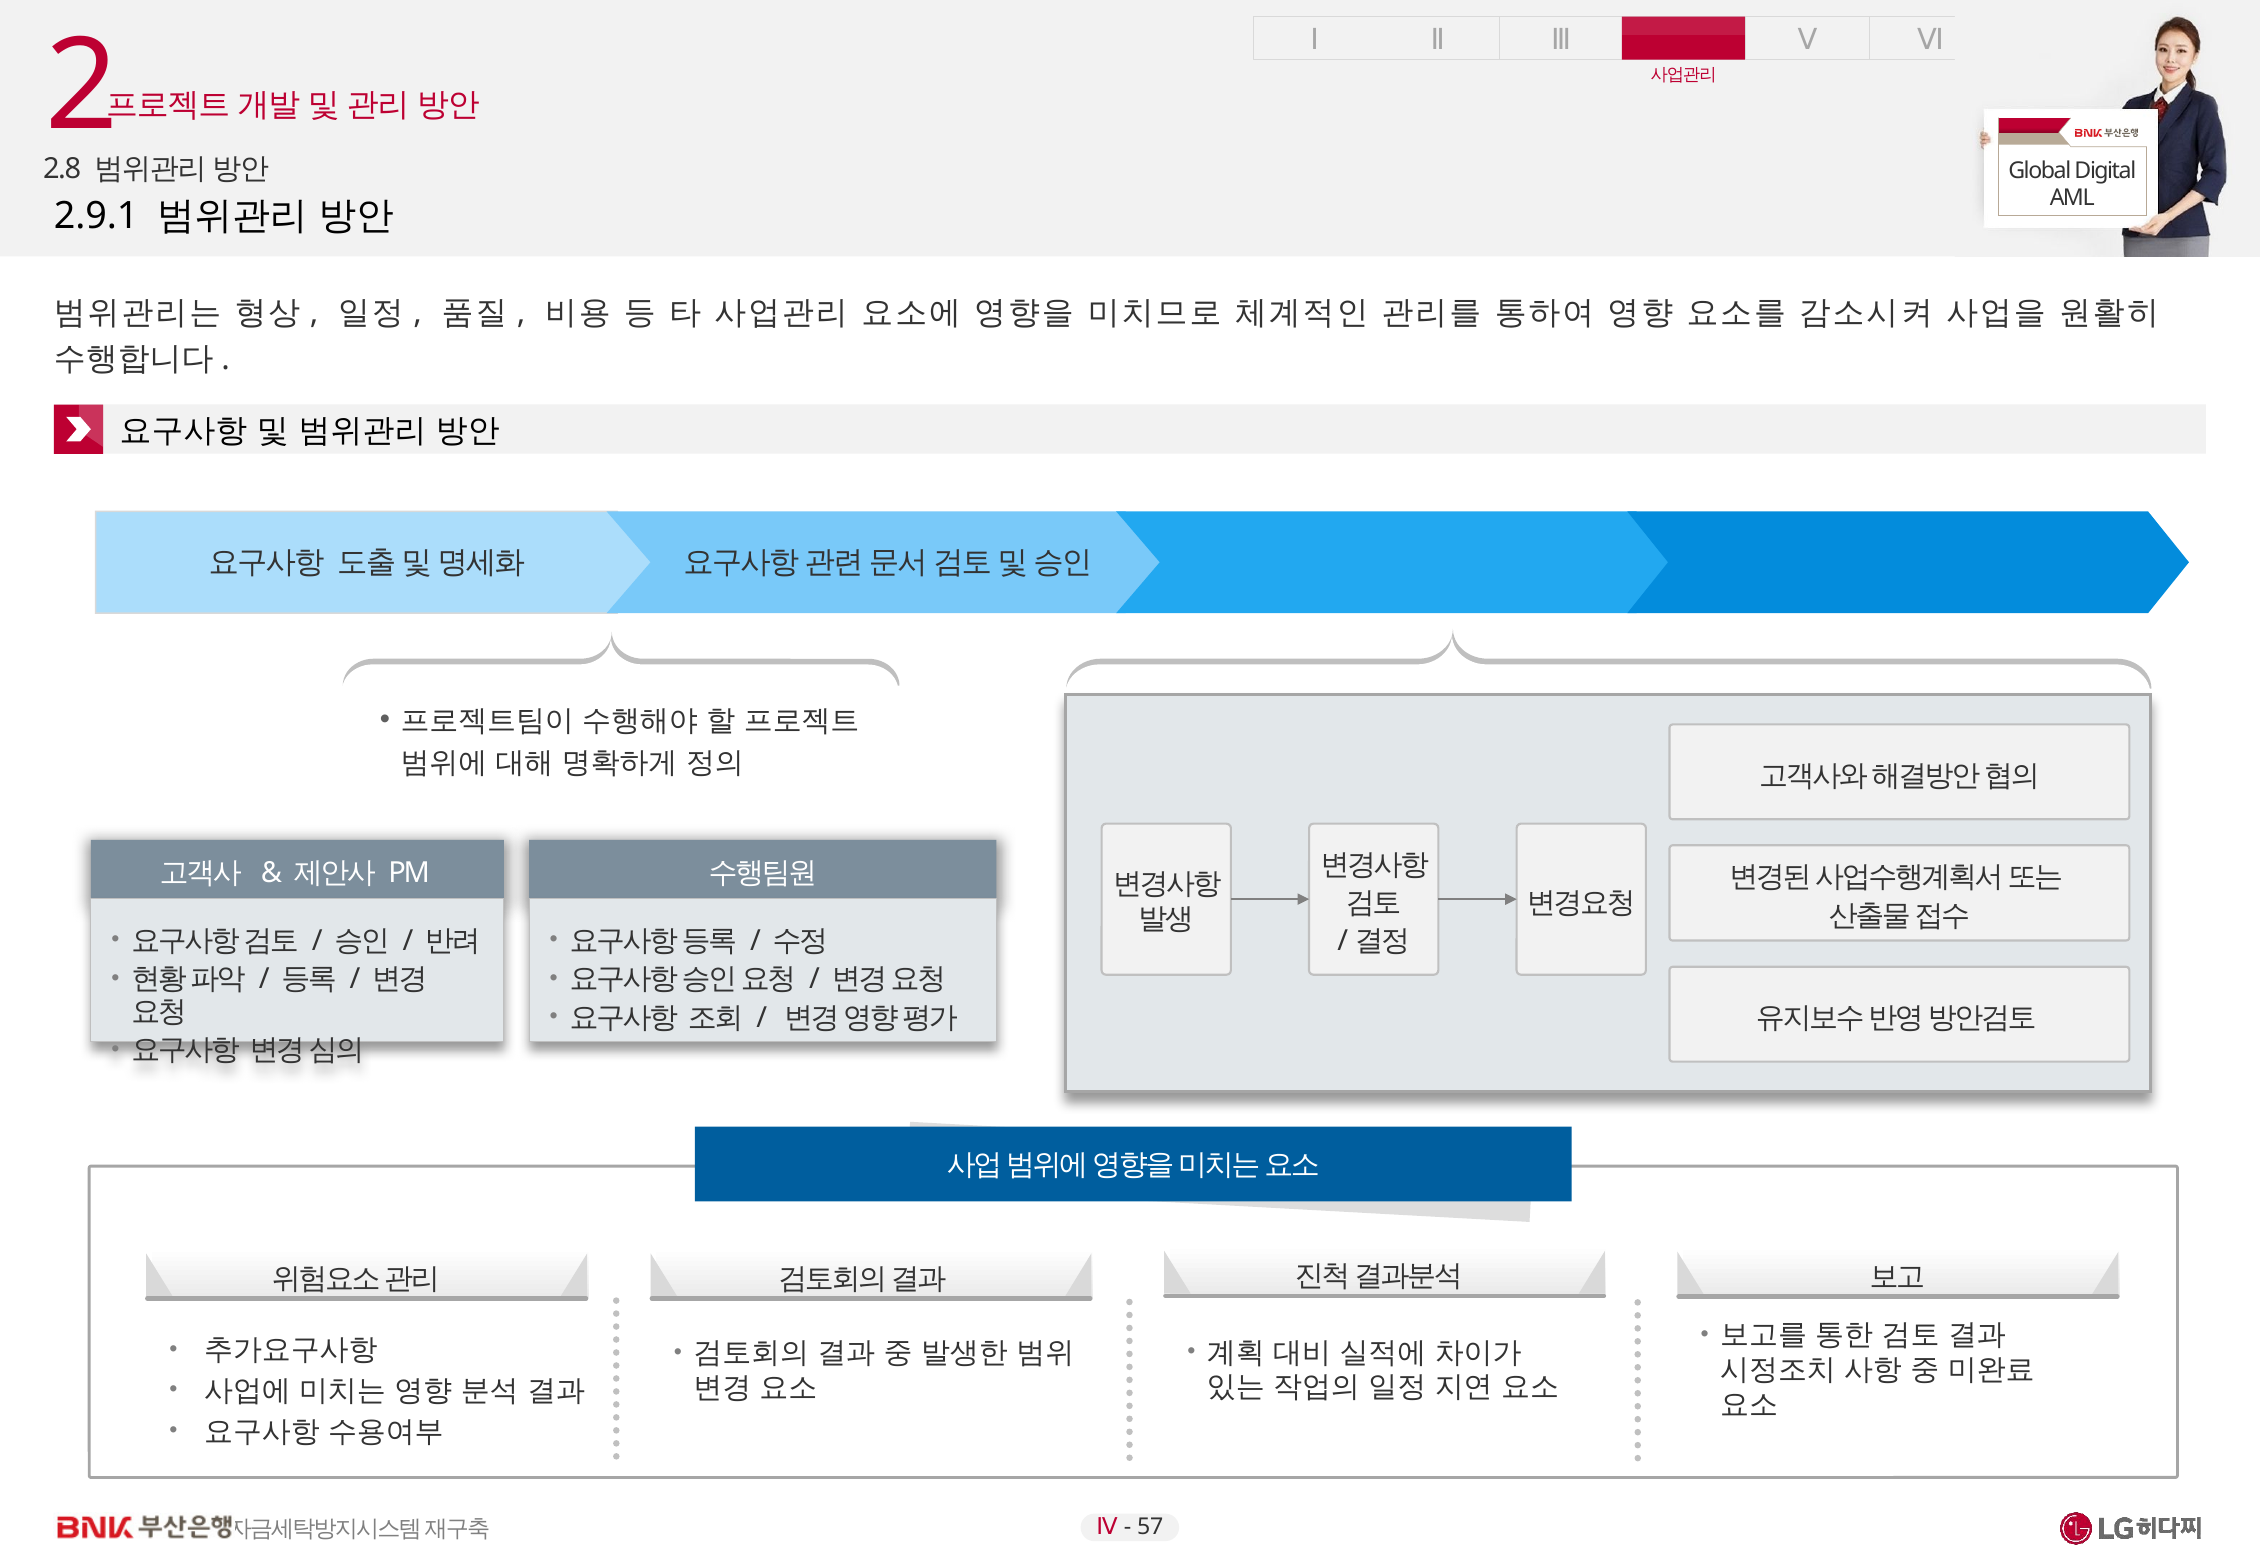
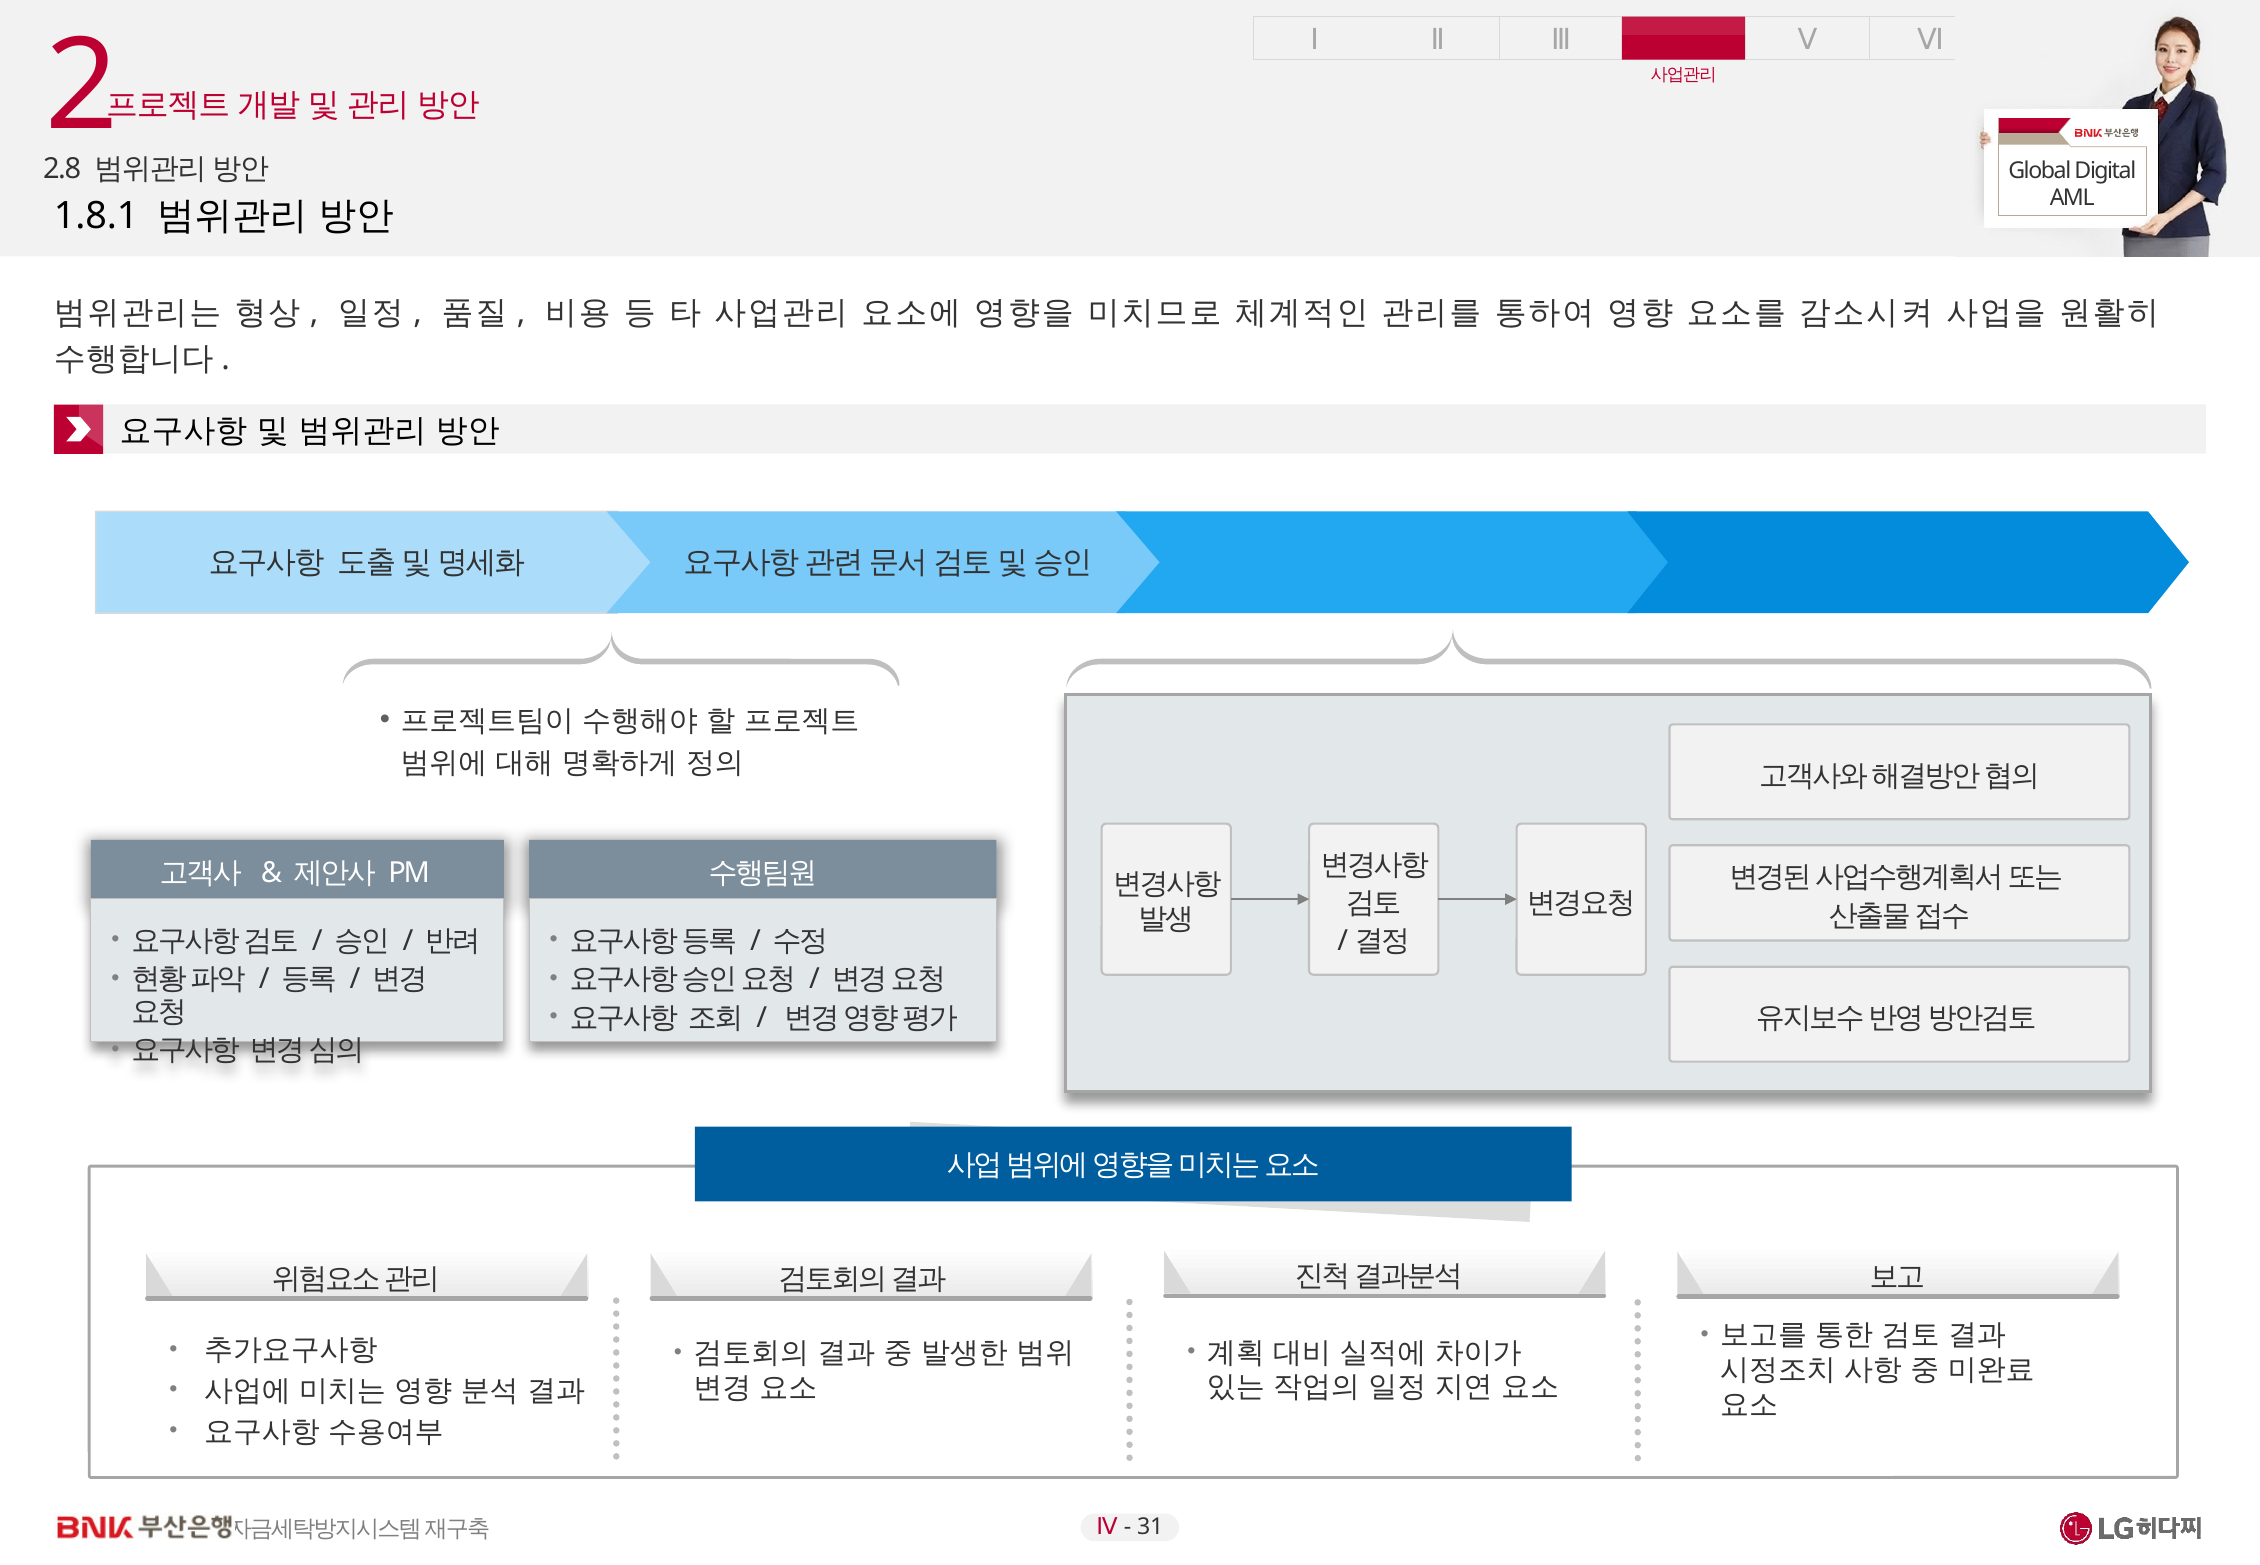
2.9.1: 2.9.1 -> 1.8.1 (96, 216)
57: 57 -> 31 (1150, 1526)
